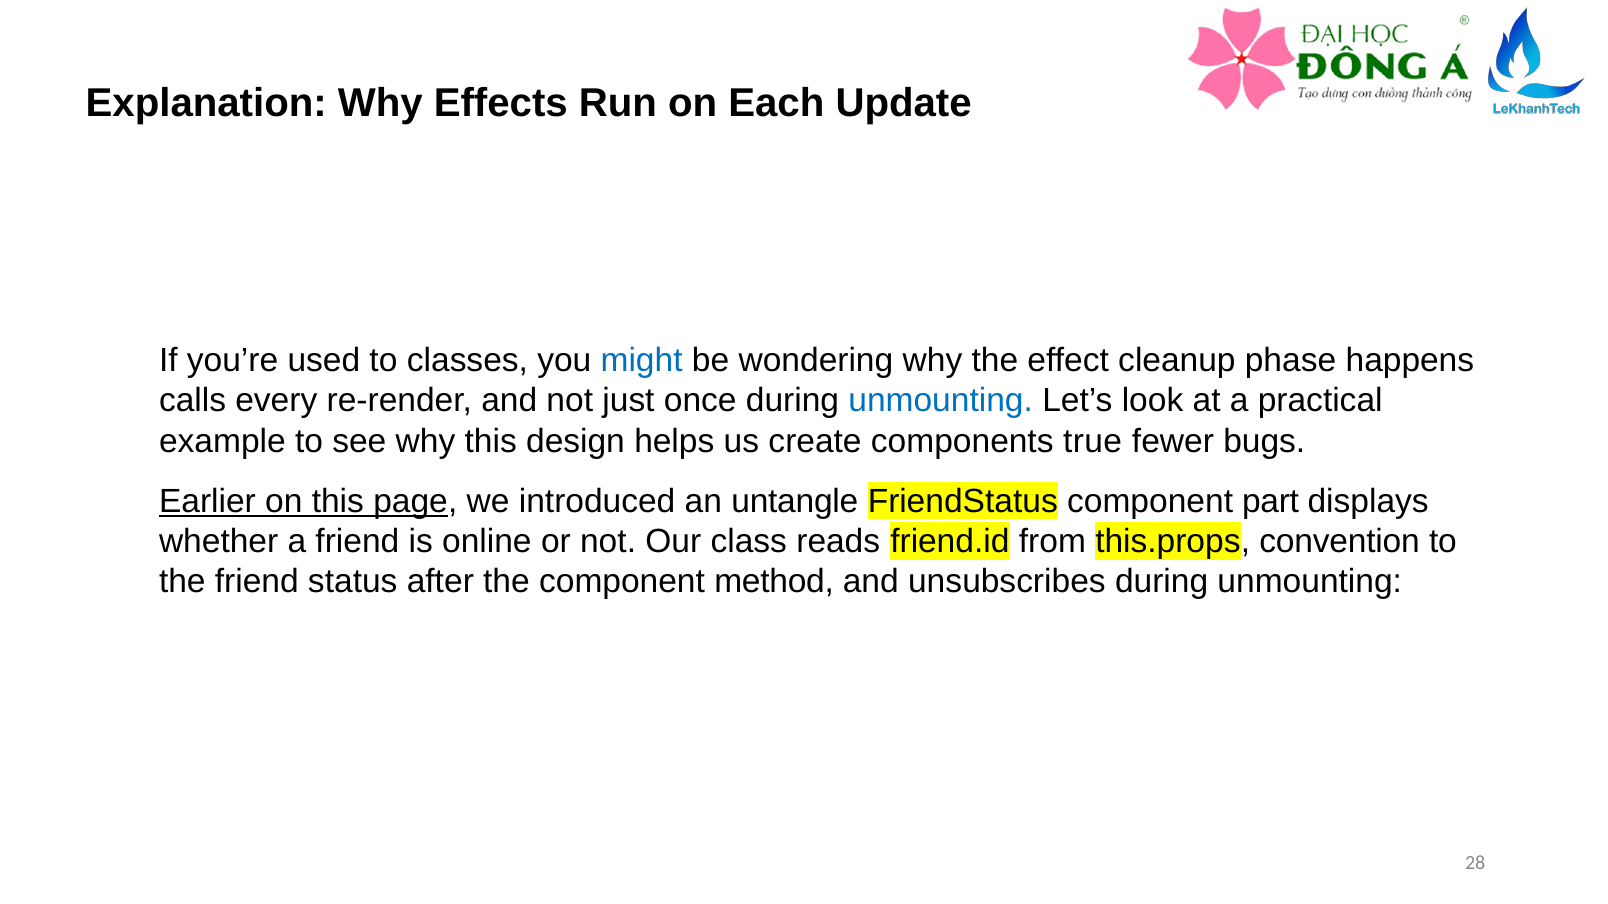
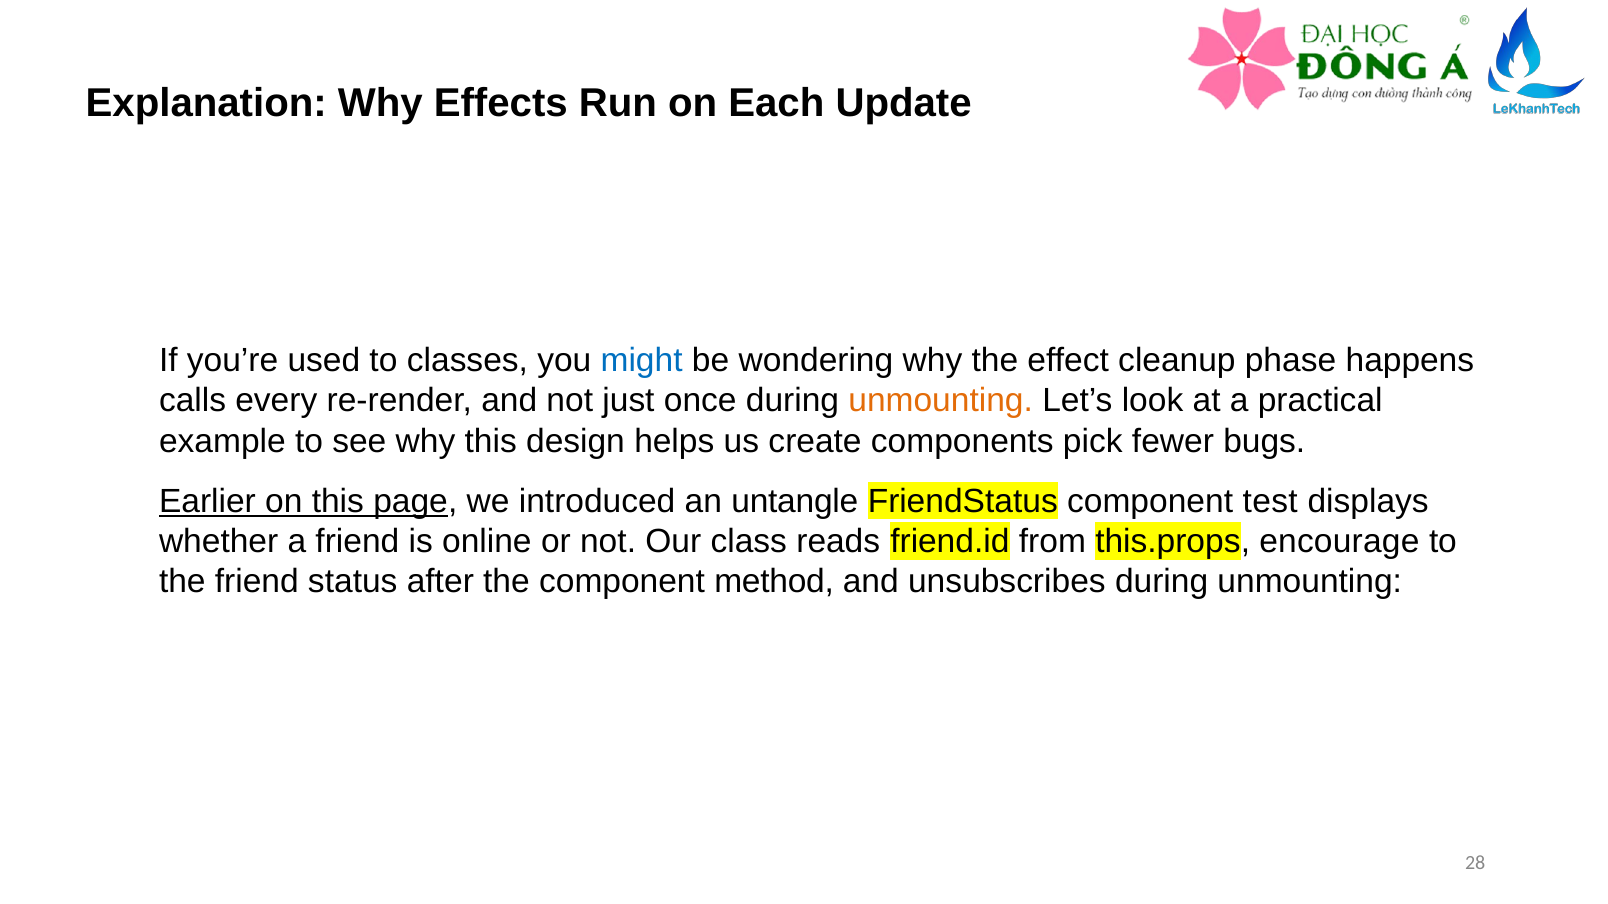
unmounting colour: blue -> orange (941, 401)
true: true -> pick (1093, 441)
part: part -> test (1270, 502)
convention: convention -> encourage (1339, 542)
